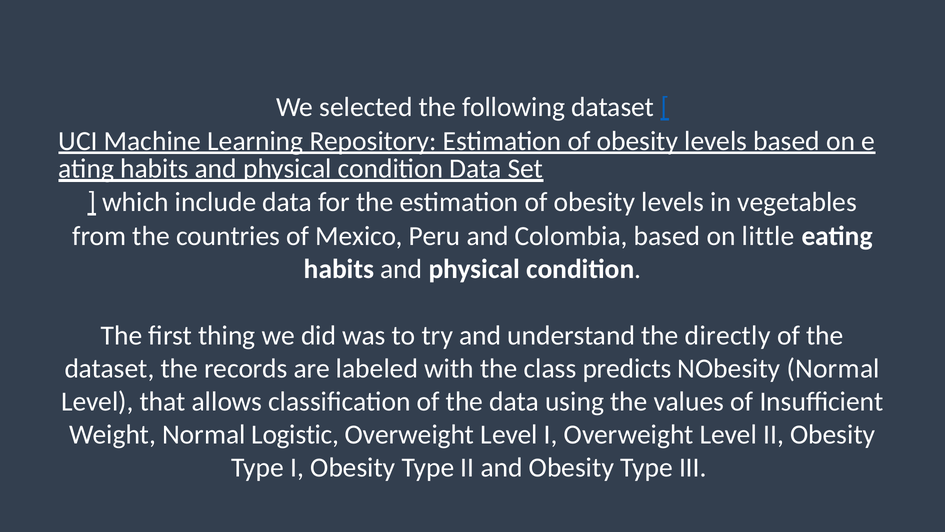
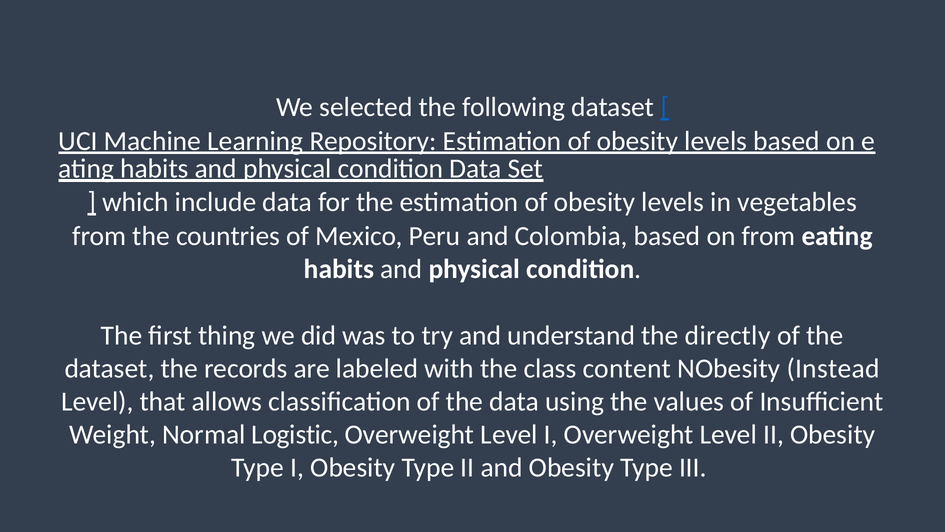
on little: little -> from (768, 236)
predicts: predicts -> content (627, 368)
NObesity Normal: Normal -> Instead (833, 368)
